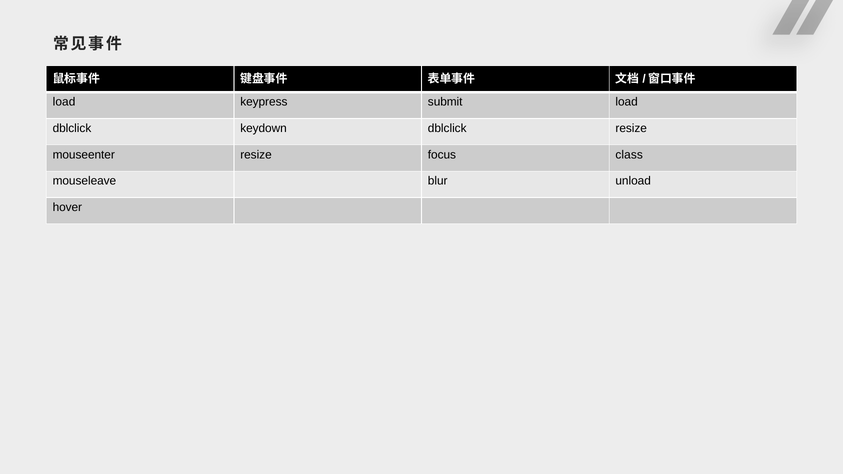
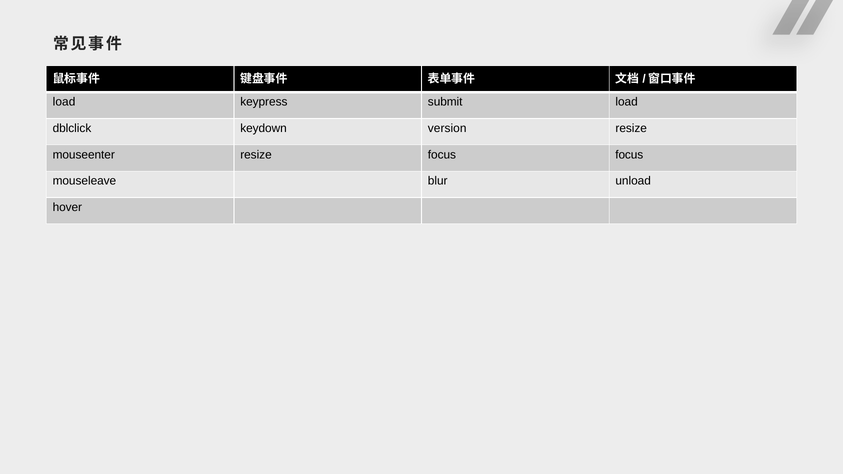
keydown dblclick: dblclick -> version (447, 128)
focus class: class -> focus (629, 155)
